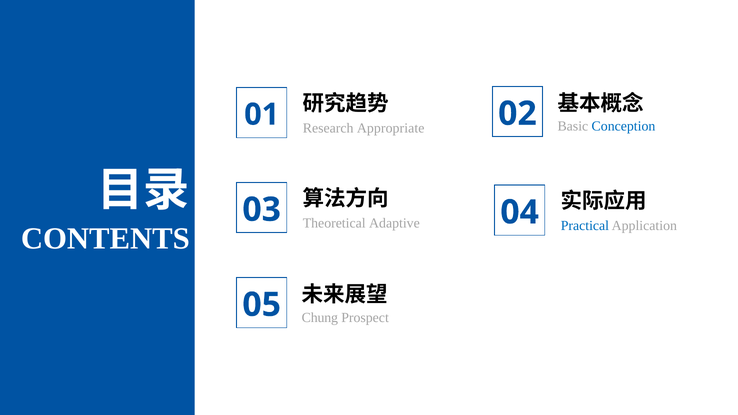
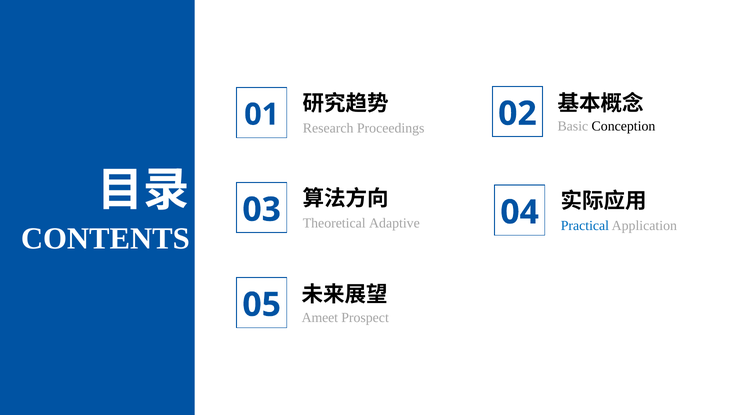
Conception colour: blue -> black (624, 126)
Appropriate: Appropriate -> Proceedings (391, 128)
Chung: Chung -> Ameet (320, 318)
